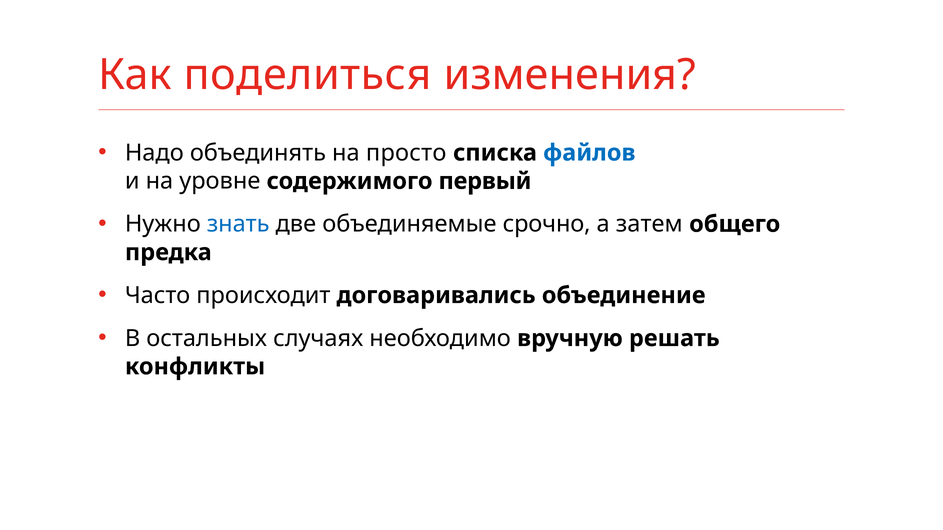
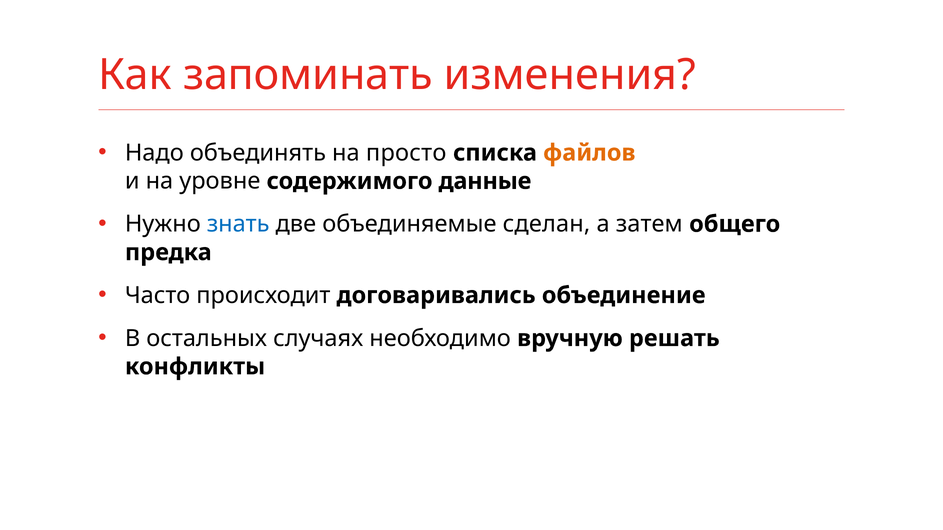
поделиться: поделиться -> запоминать (308, 75)
файлов colour: blue -> orange (589, 153)
первый: первый -> данные (485, 181)
срочно: срочно -> сделан (546, 224)
